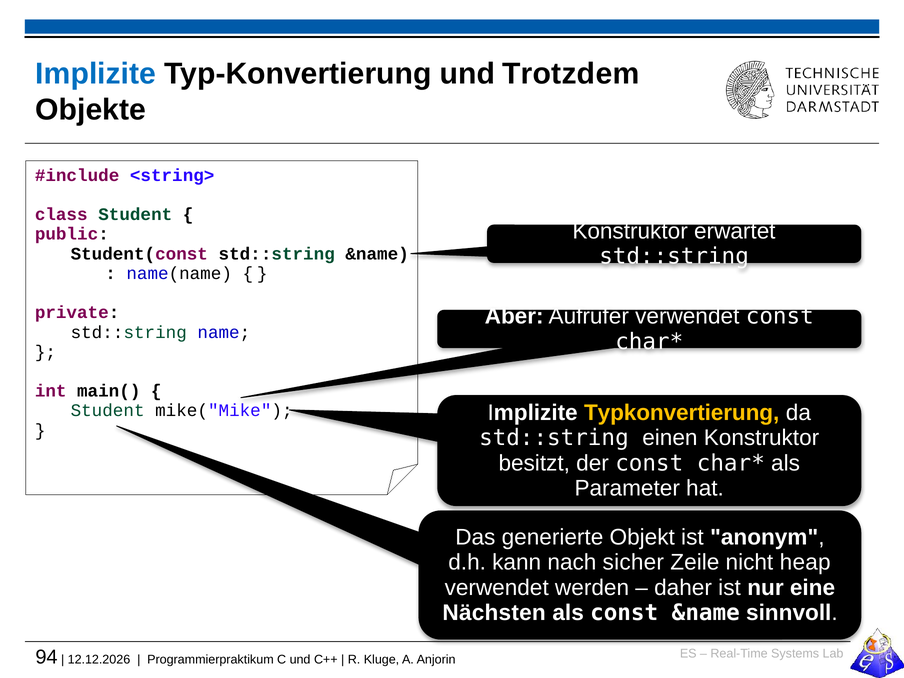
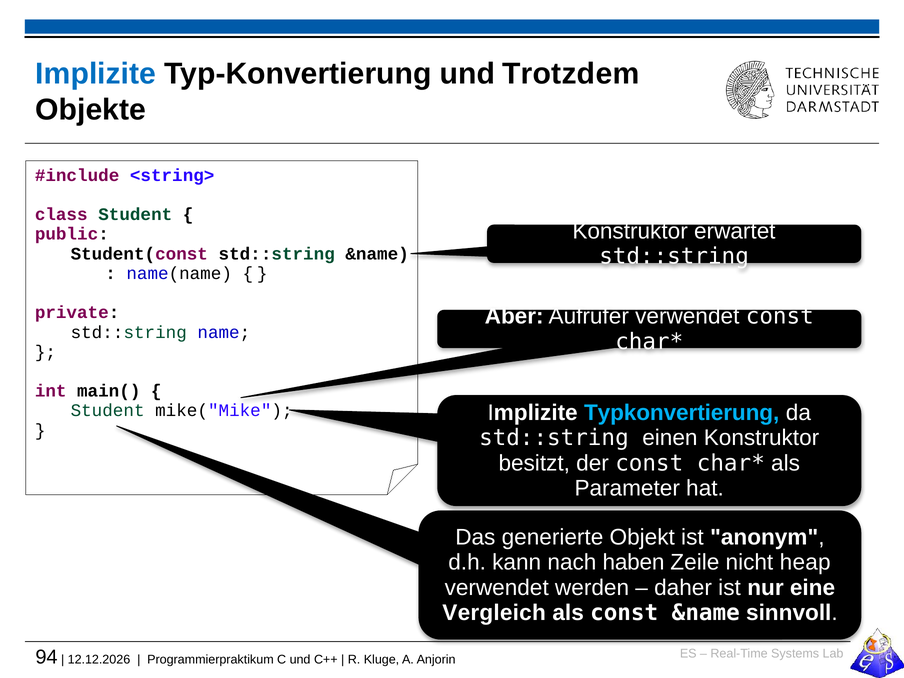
Typkonvertierung colour: yellow -> light blue (682, 413)
sicher: sicher -> haben (634, 562)
Nächsten: Nächsten -> Vergleich (494, 613)
